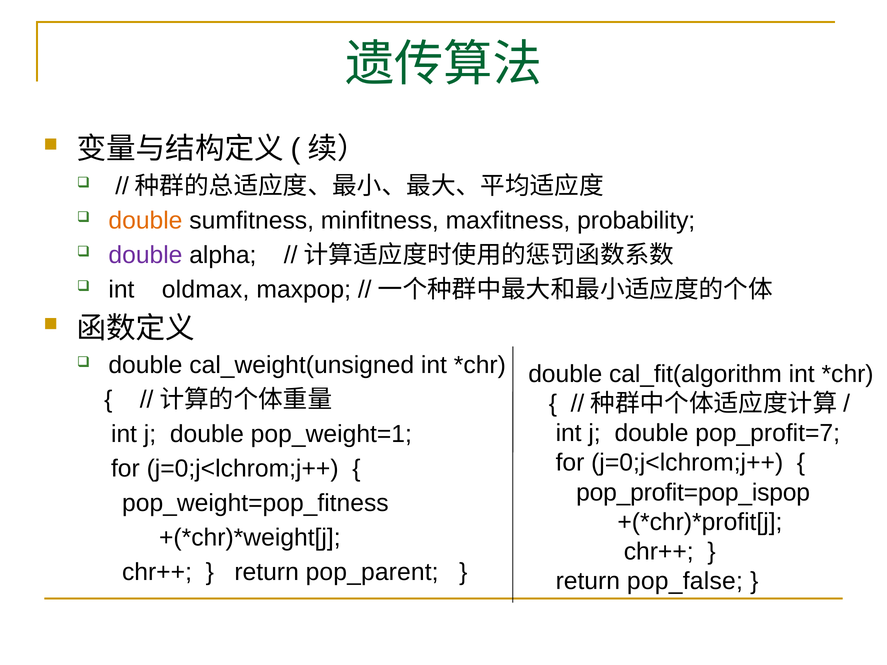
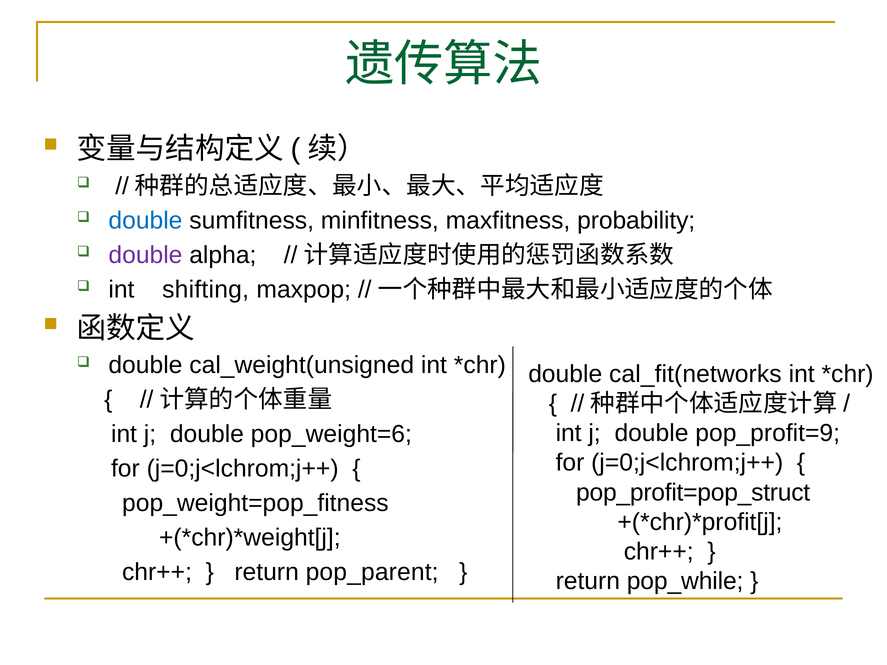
double colour: orange -> blue (145, 221)
oldmax: oldmax -> shifting (206, 290)
cal_fit(algorithm: cal_fit(algorithm -> cal_fit(networks (695, 374)
pop_profit=7: pop_profit=7 -> pop_profit=9 (768, 433)
pop_weight=1: pop_weight=1 -> pop_weight=6 (331, 434)
pop_profit=pop_ispop: pop_profit=pop_ispop -> pop_profit=pop_struct (693, 493)
pop_false: pop_false -> pop_while (685, 581)
